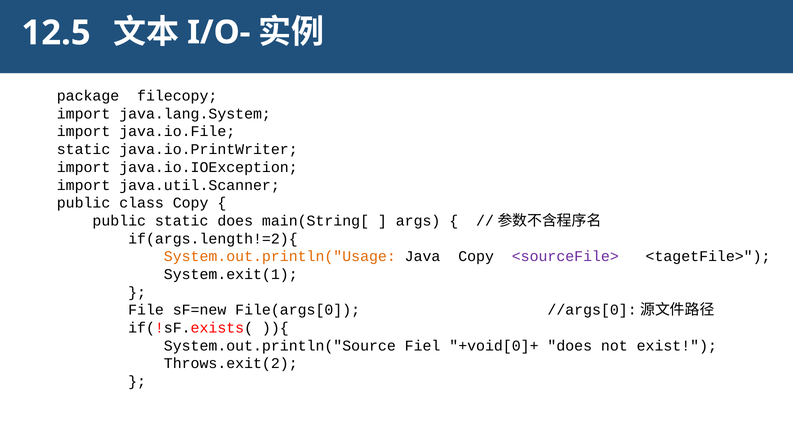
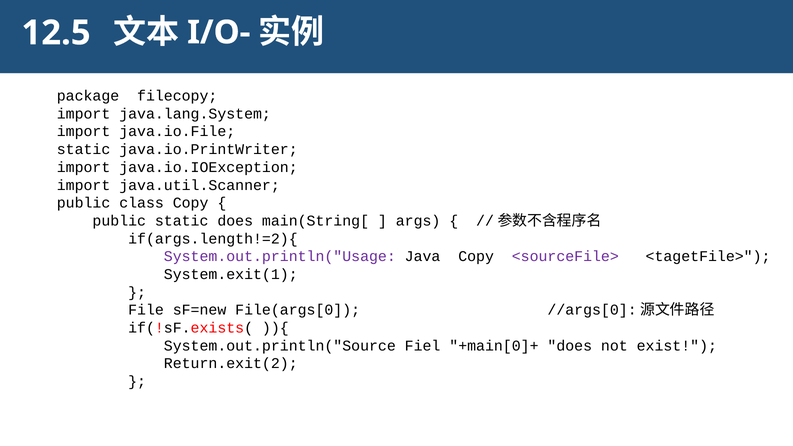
System.out.println("Usage colour: orange -> purple (280, 256)
+void[0]+: +void[0]+ -> +main[0]+ (494, 346)
Throws.exit(2: Throws.exit(2 -> Return.exit(2 (231, 364)
